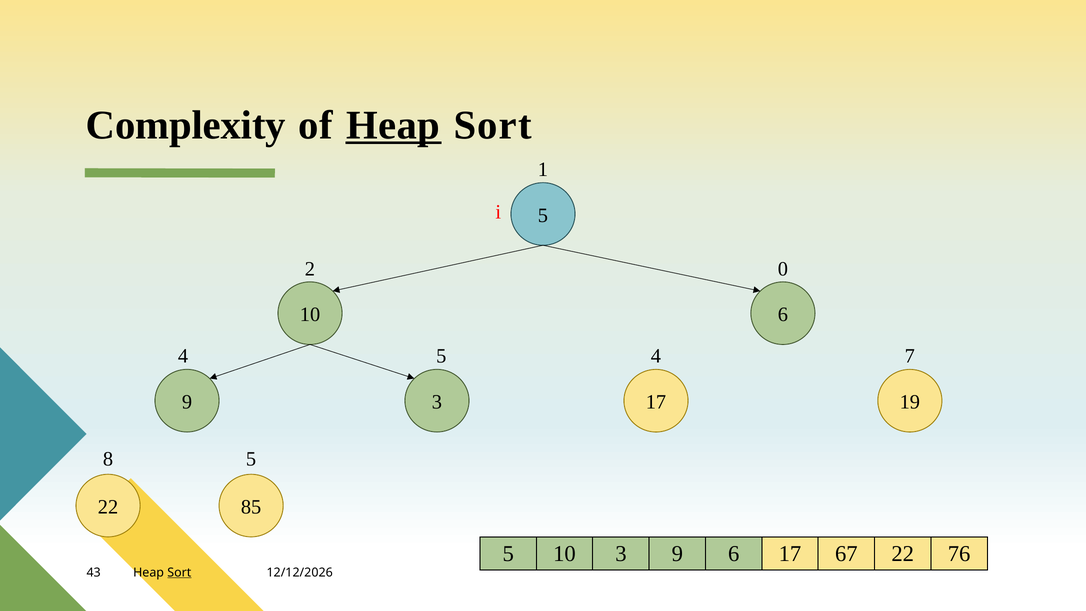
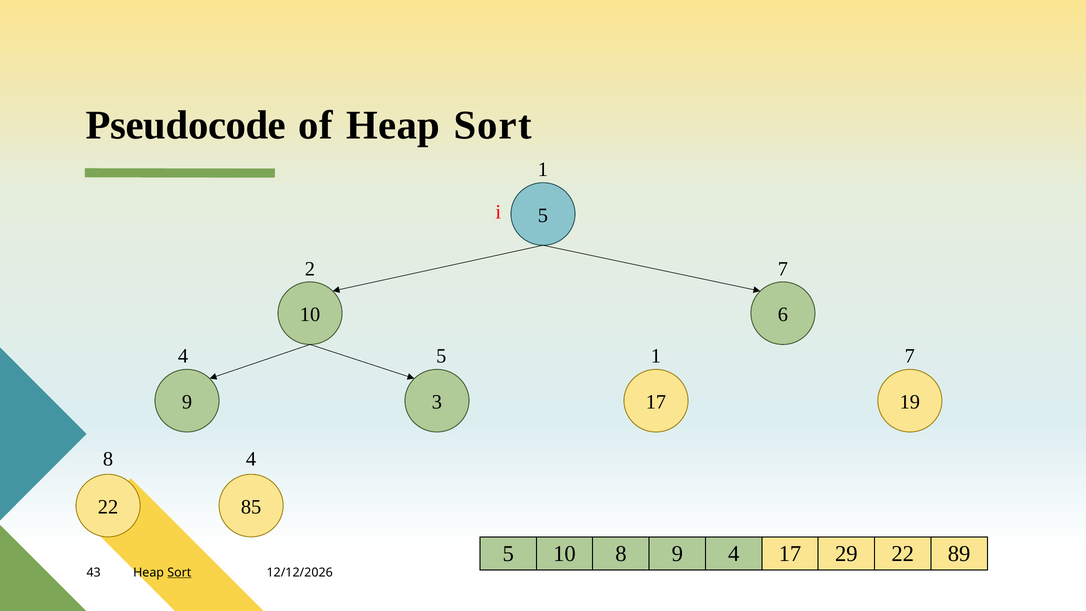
Complexity: Complexity -> Pseudocode (186, 125)
Heap underline: present -> none (393, 125)
2 0: 0 -> 7 (783, 269)
5 4: 4 -> 1 (656, 356)
8 5: 5 -> 4 (251, 459)
3: 3 -> 8 (621, 554)
9 6: 6 -> 4 (734, 554)
67: 67 -> 29 (846, 554)
76: 76 -> 89 (959, 554)
